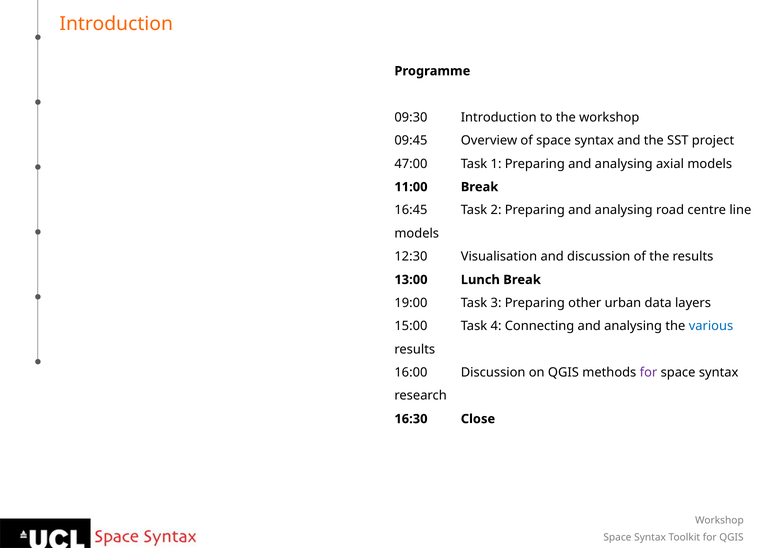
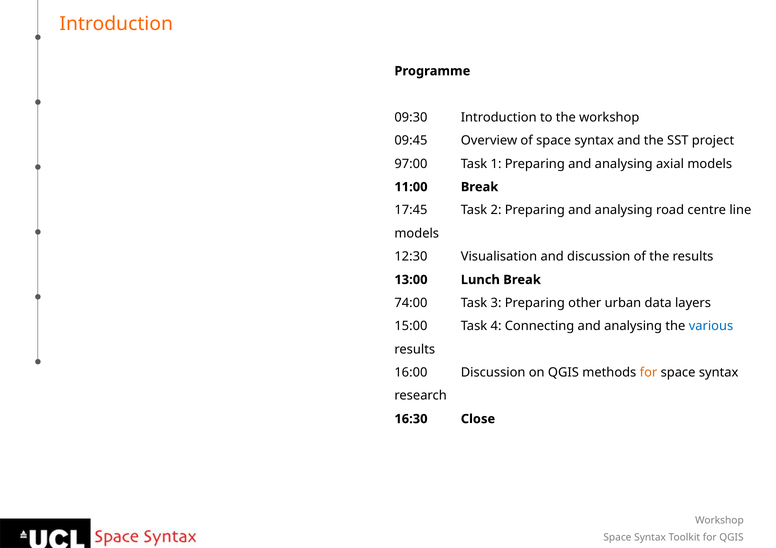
47:00: 47:00 -> 97:00 (411, 164)
16:45: 16:45 -> 17:45 (411, 210)
19:00: 19:00 -> 74:00 (411, 303)
for colour: purple -> orange (648, 373)
